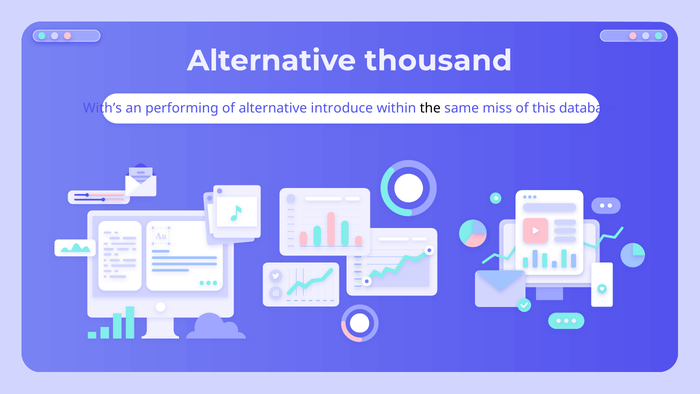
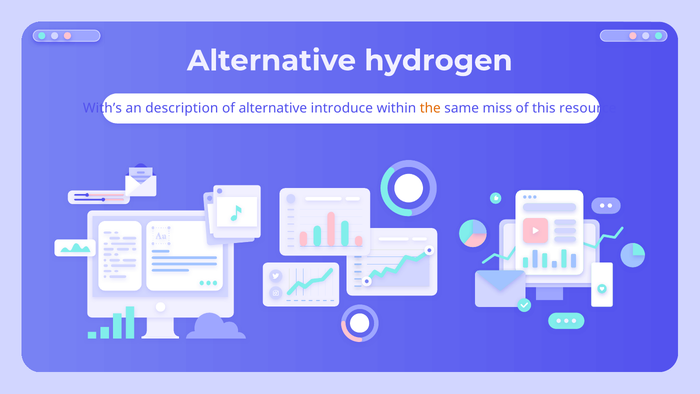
thousand: thousand -> hydrogen (438, 61)
performing: performing -> description (182, 108)
the colour: black -> orange (430, 108)
database: database -> resource (588, 108)
